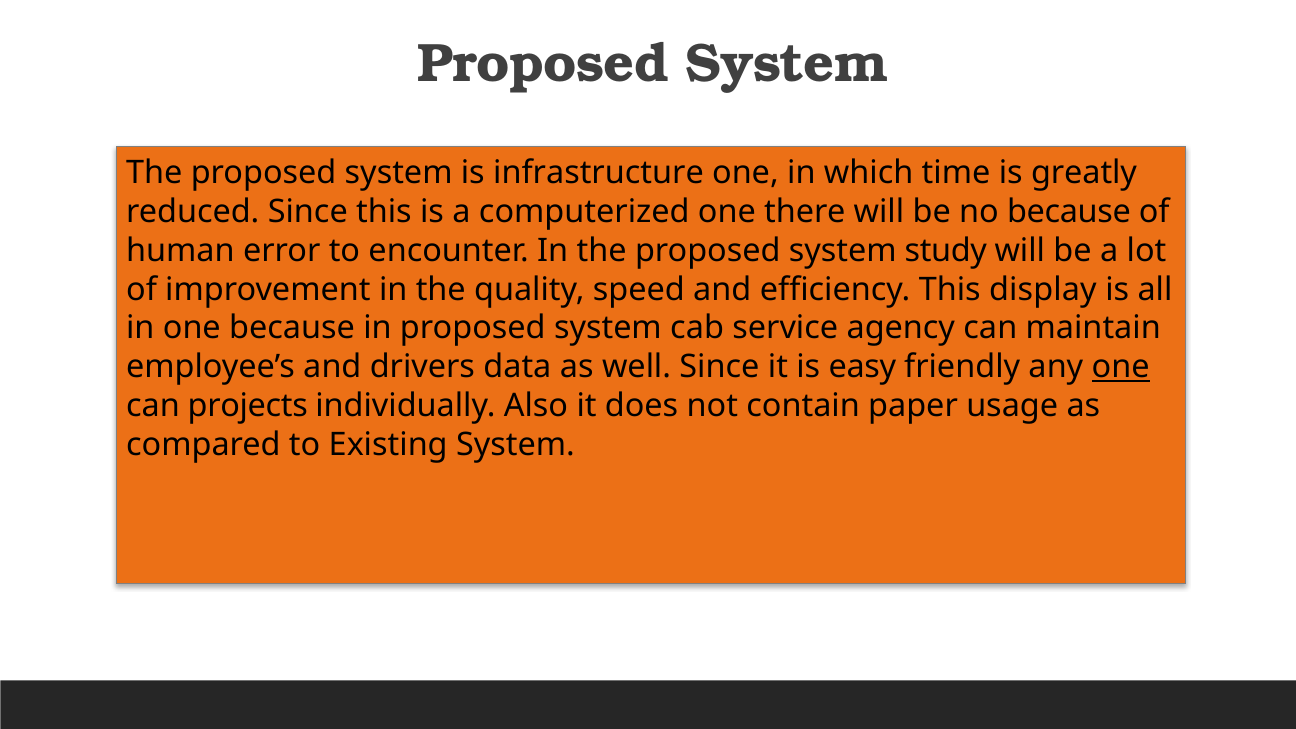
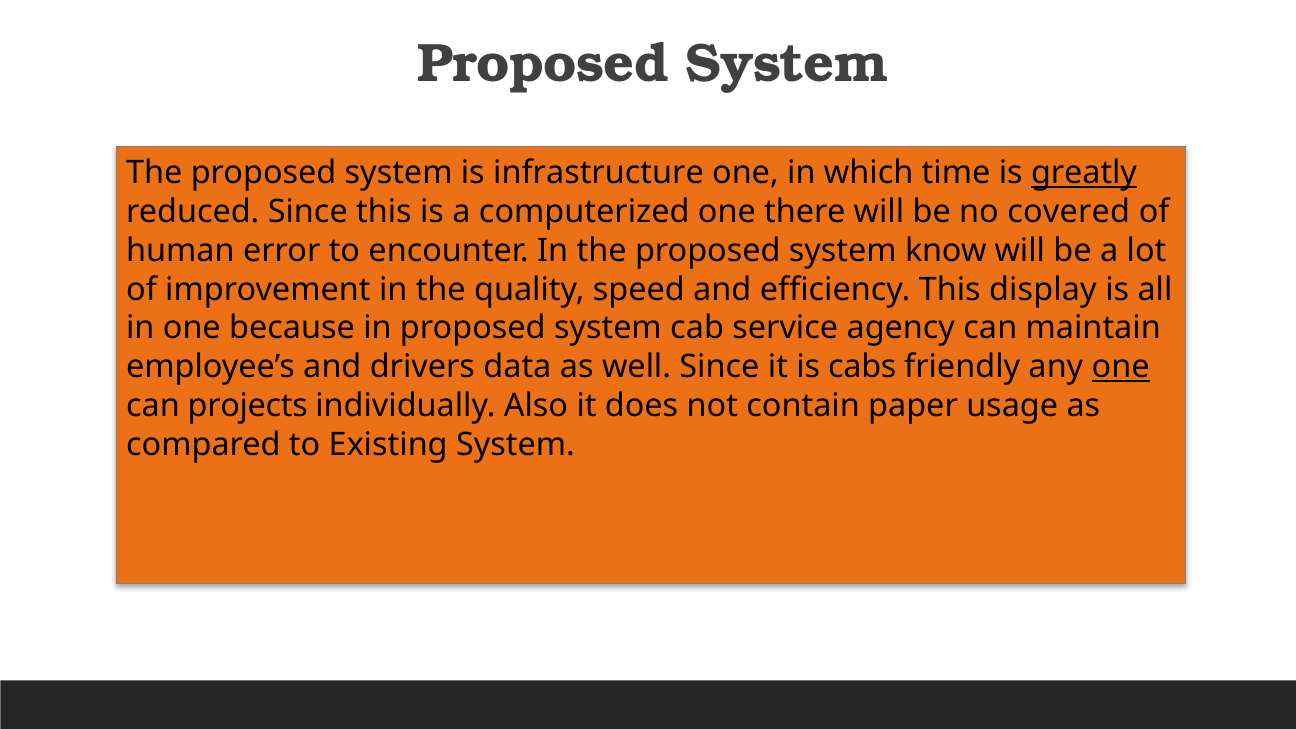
greatly underline: none -> present (1084, 173)
no because: because -> covered (1069, 212)
study: study -> know (946, 250)
easy: easy -> cabs (862, 367)
